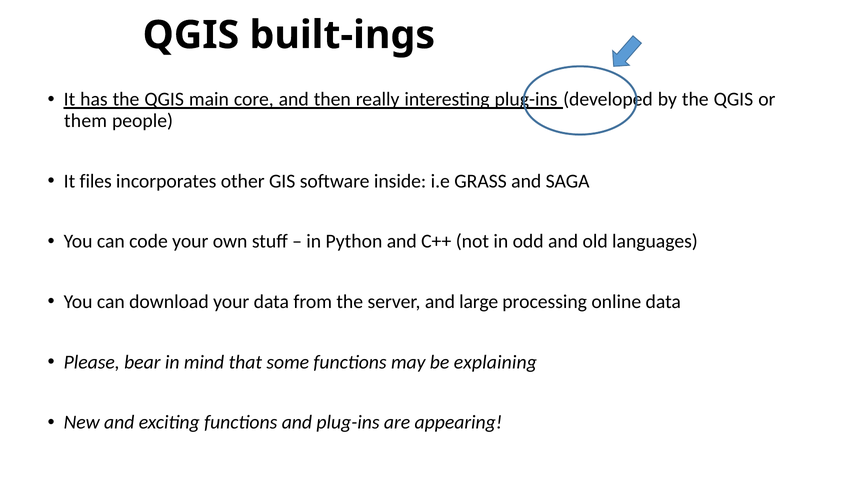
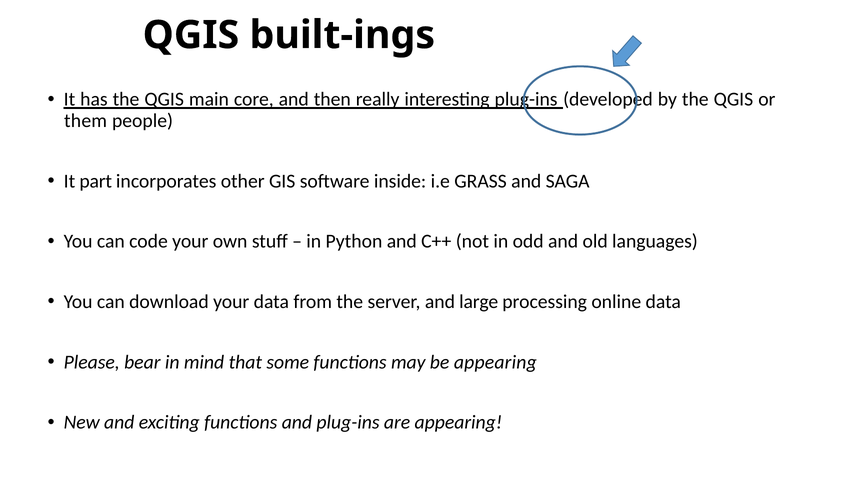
files: files -> part (96, 181)
be explaining: explaining -> appearing (495, 362)
